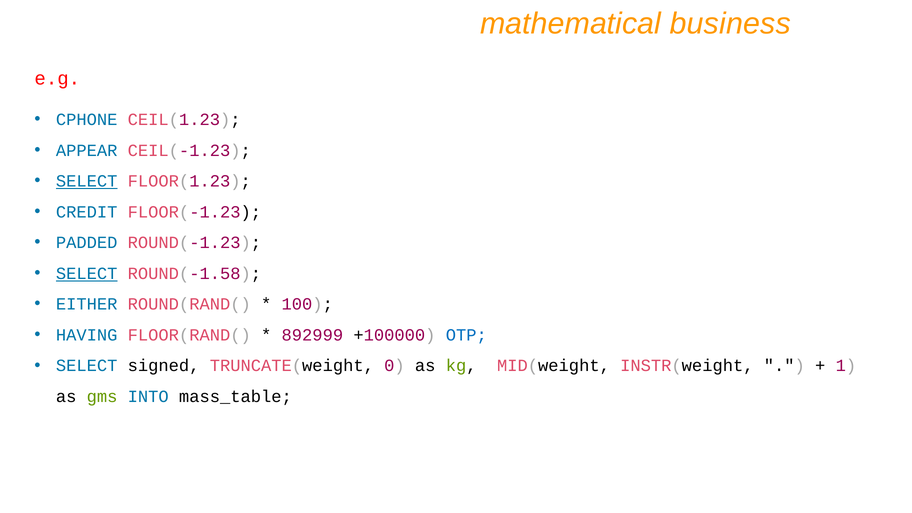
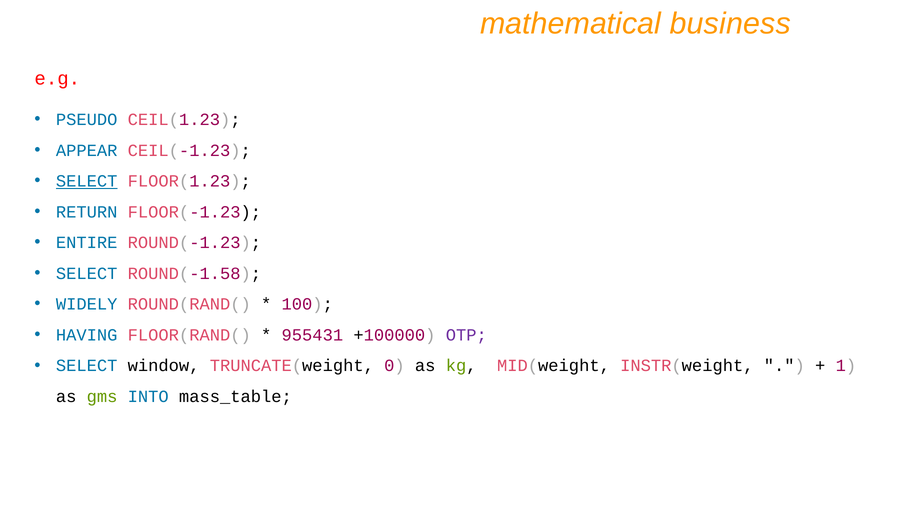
CPHONE: CPHONE -> PSEUDO (87, 120)
CREDIT: CREDIT -> RETURN (87, 212)
PADDED: PADDED -> ENTIRE (87, 243)
SELECT underline: present -> none (87, 273)
EITHER: EITHER -> WIDELY (87, 304)
892999: 892999 -> 955431 (312, 335)
OTP colour: blue -> purple (466, 335)
signed: signed -> window (164, 366)
